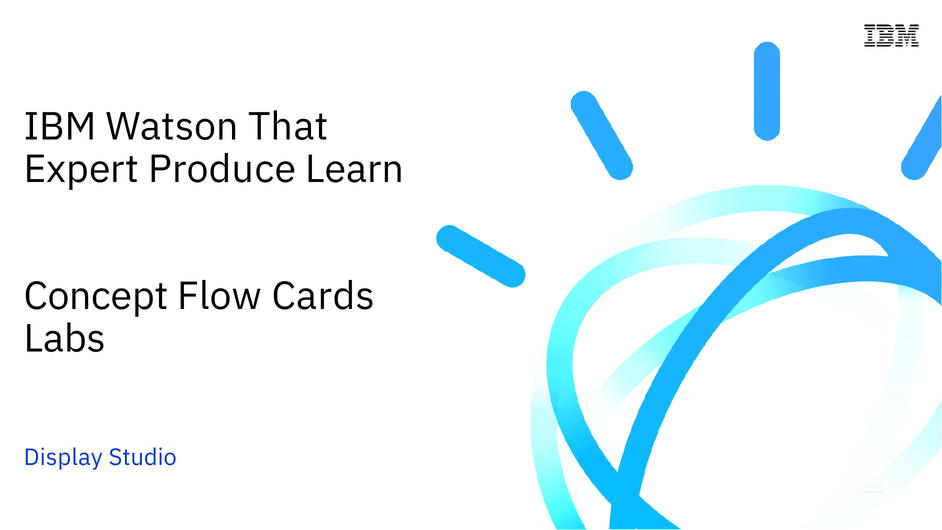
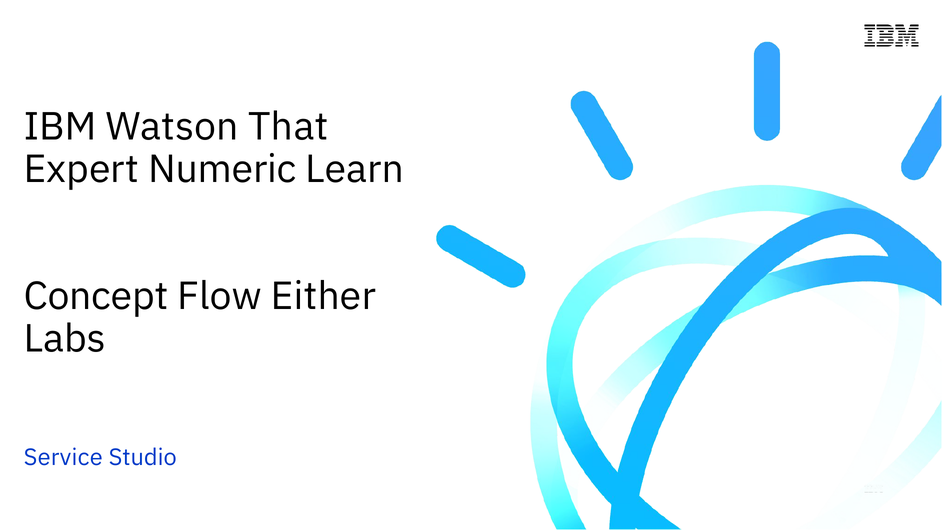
Produce: Produce -> Numeric (222, 169)
Cards: Cards -> Either (323, 296)
Display: Display -> Service (63, 457)
